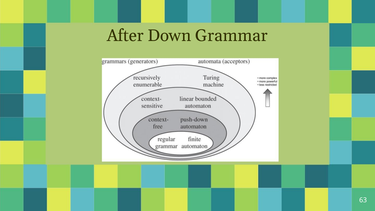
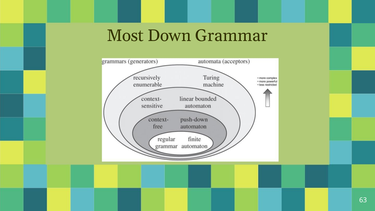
After: After -> Most (125, 36)
